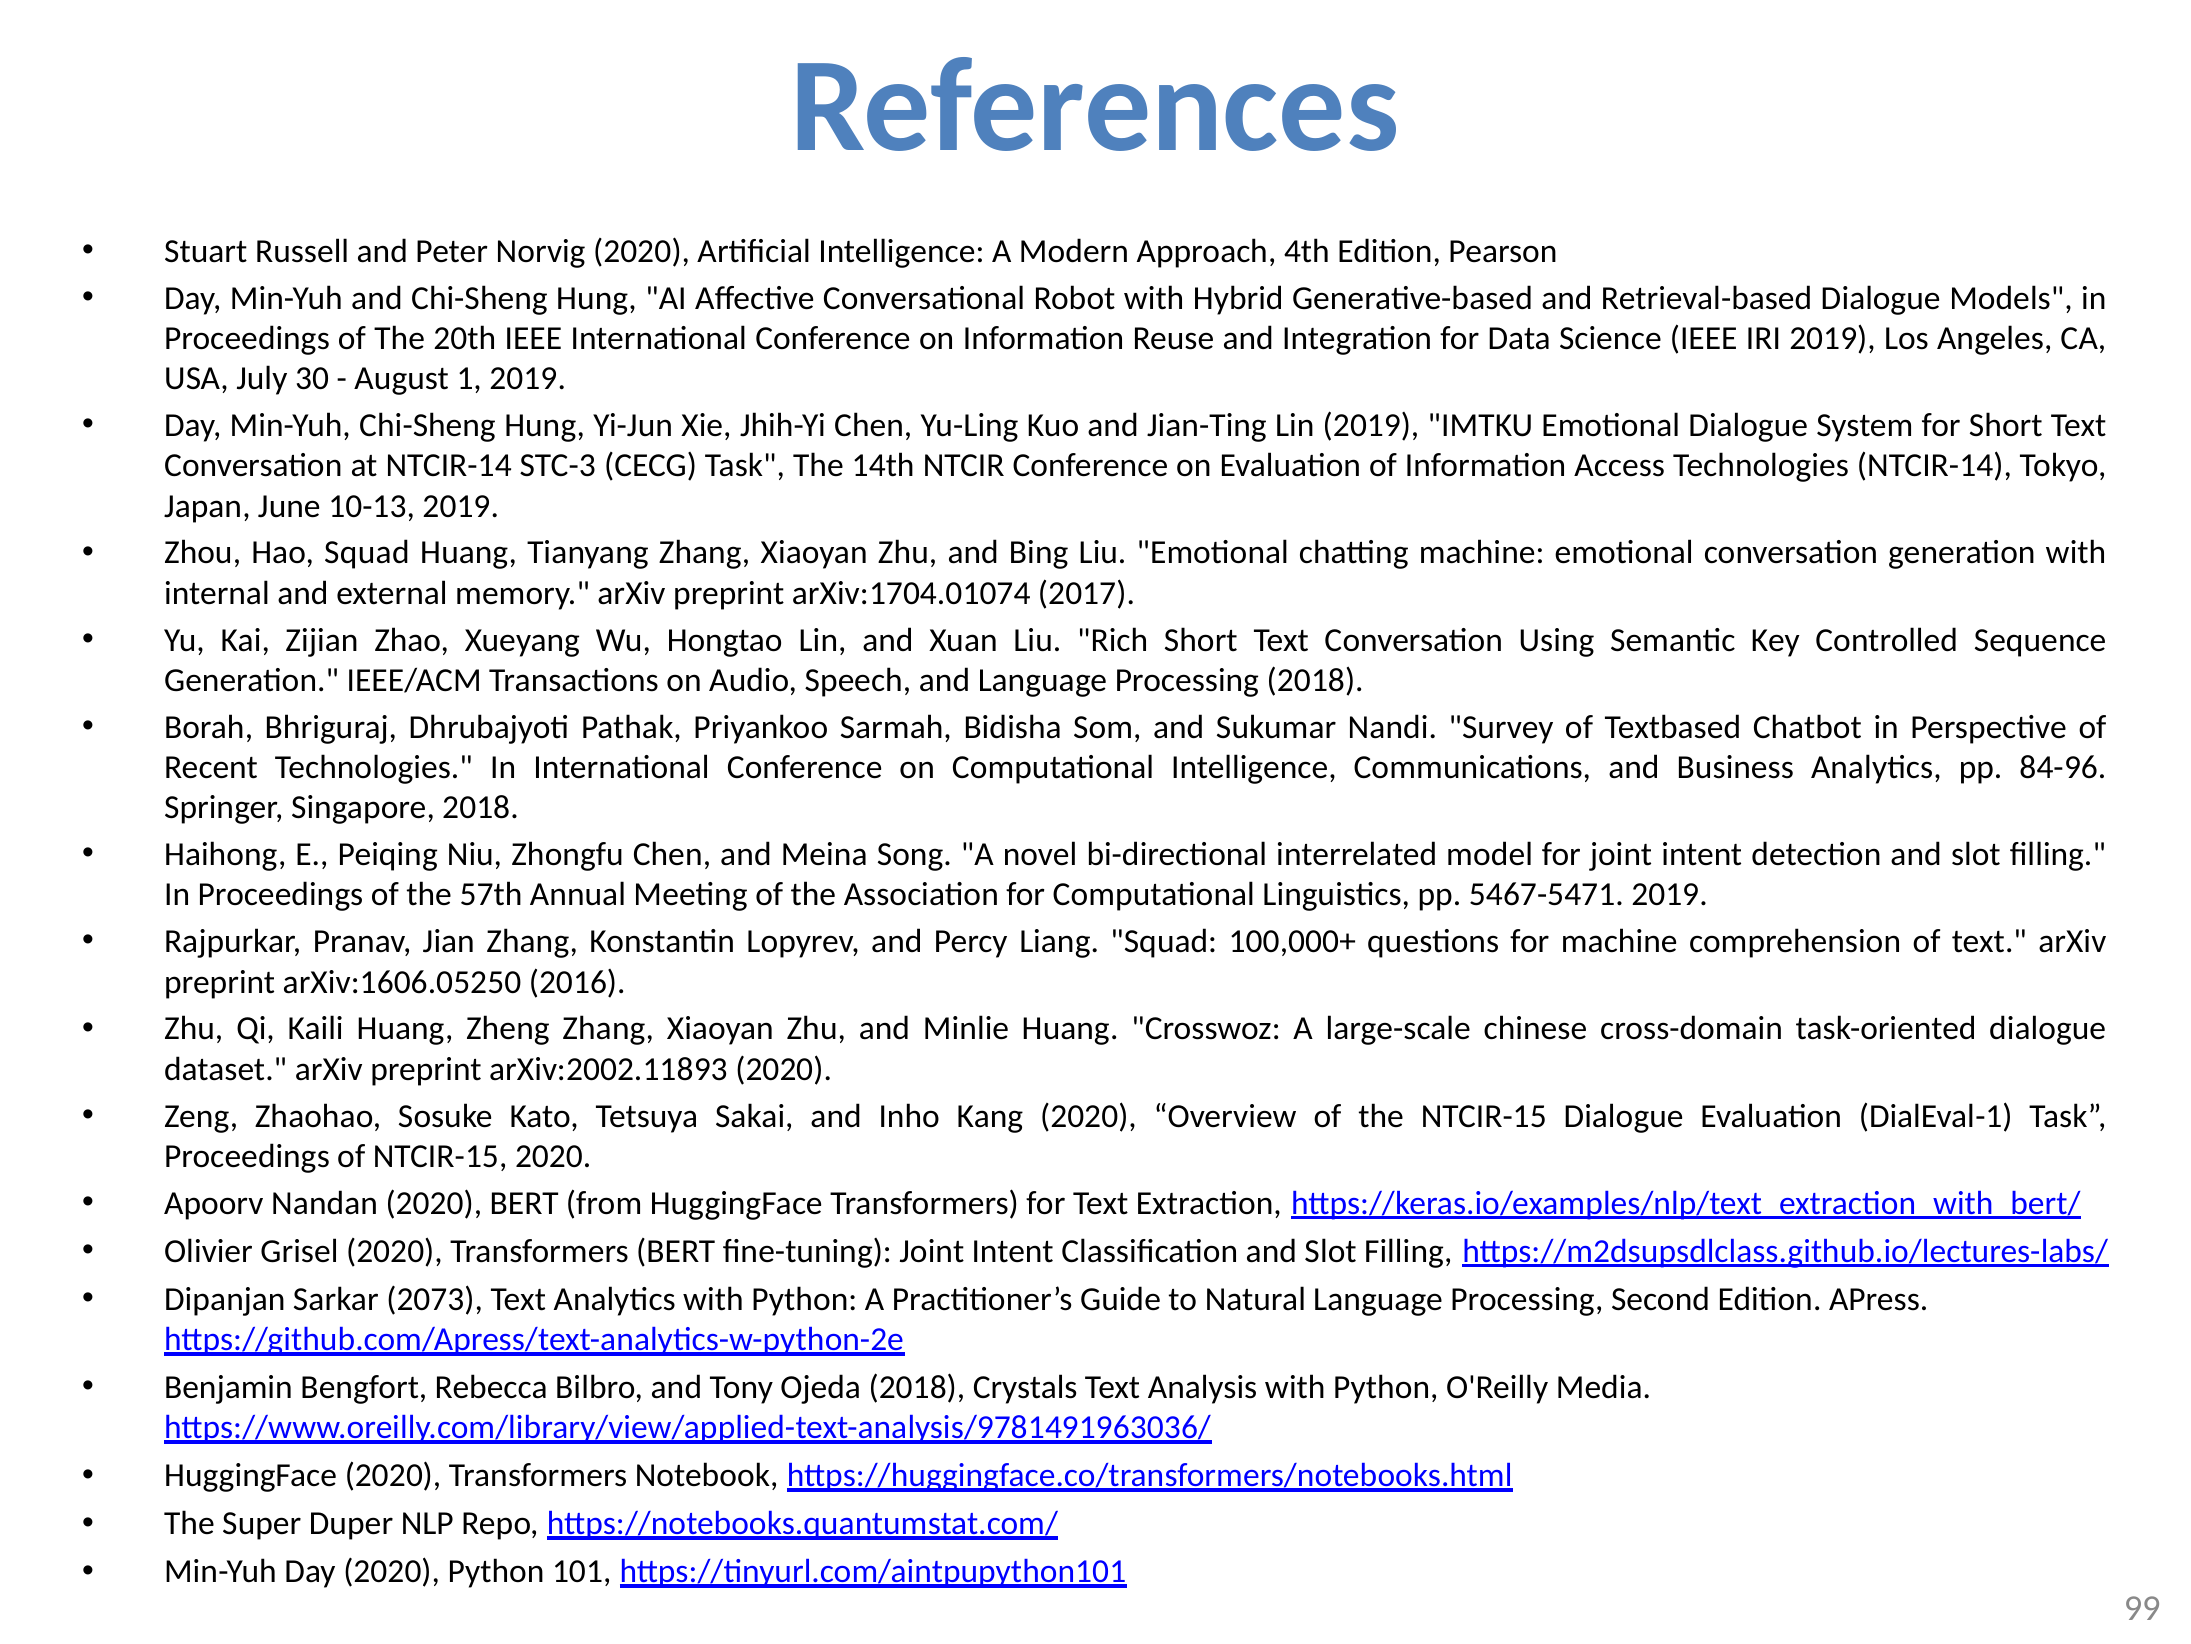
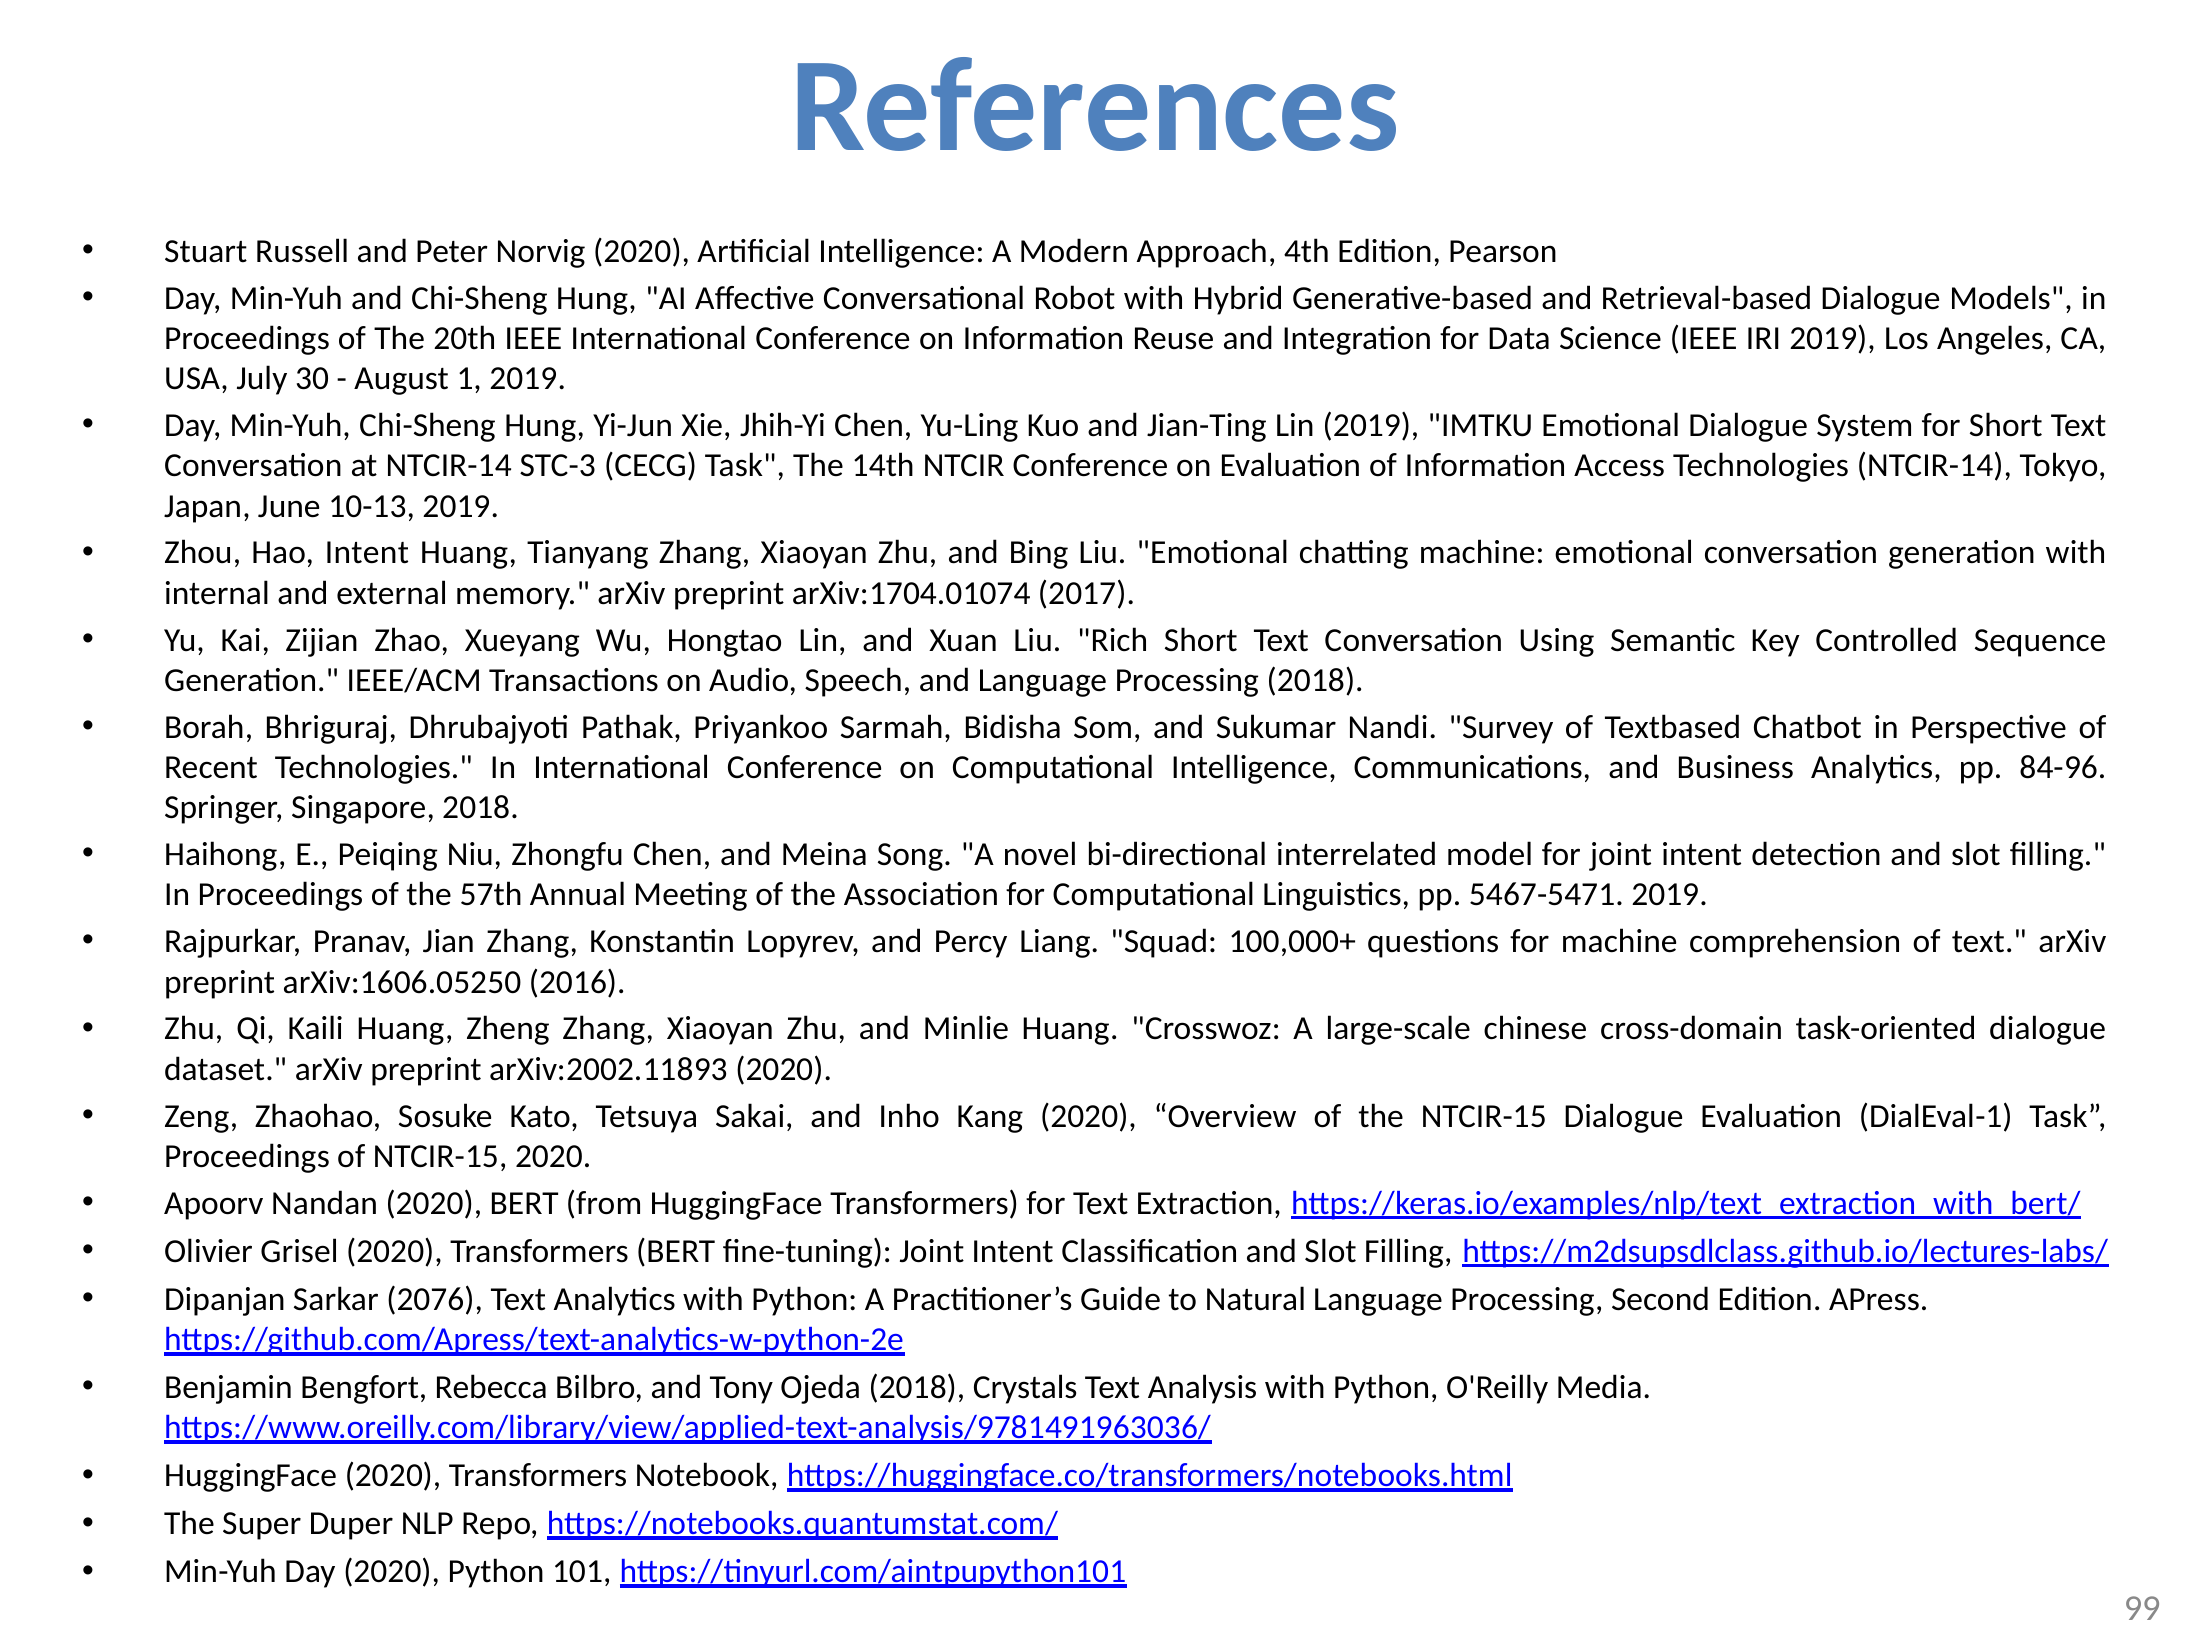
Hao Squad: Squad -> Intent (367, 553)
2073: 2073 -> 2076 (435, 1299)
